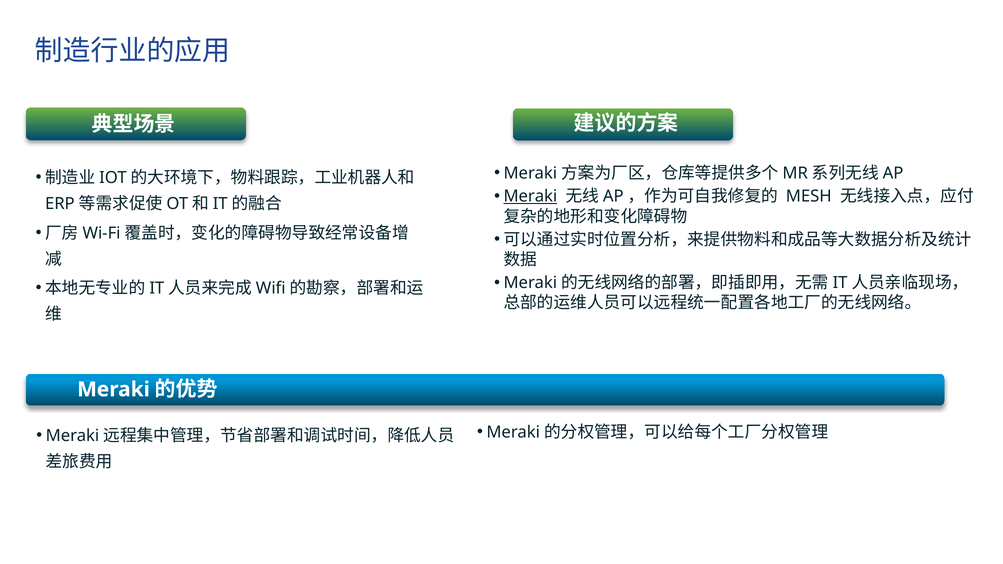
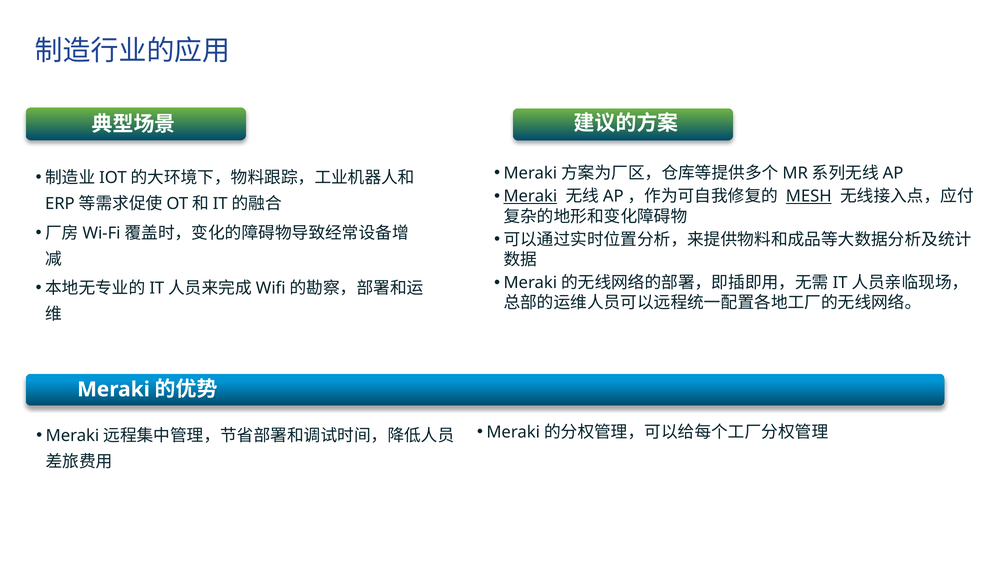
MESH underline: none -> present (809, 197)
